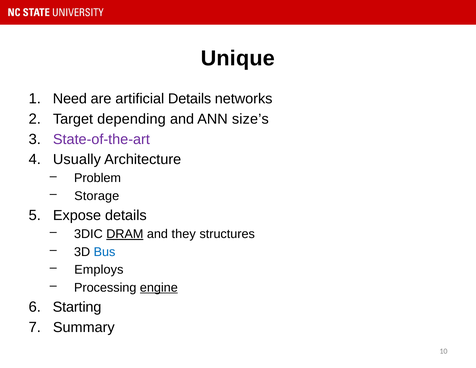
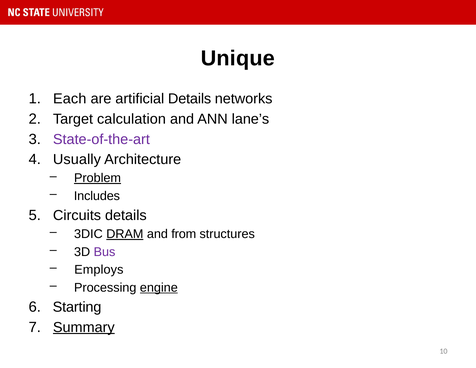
Need: Need -> Each (70, 99)
depending: depending -> calculation (131, 119)
size’s: size’s -> lane’s (250, 119)
Problem underline: none -> present (98, 178)
Storage: Storage -> Includes (97, 196)
Expose: Expose -> Circuits (77, 215)
they: they -> from (184, 234)
Bus colour: blue -> purple (105, 252)
Summary underline: none -> present (84, 327)
